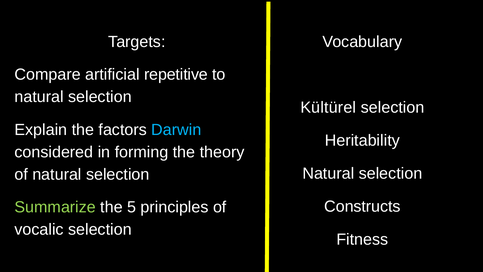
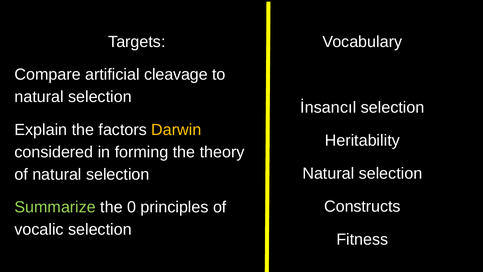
repetitive: repetitive -> cleavage (176, 75)
Kültürel: Kültürel -> İnsancıl (328, 108)
Darwin colour: light blue -> yellow (176, 130)
5: 5 -> 0 (132, 207)
